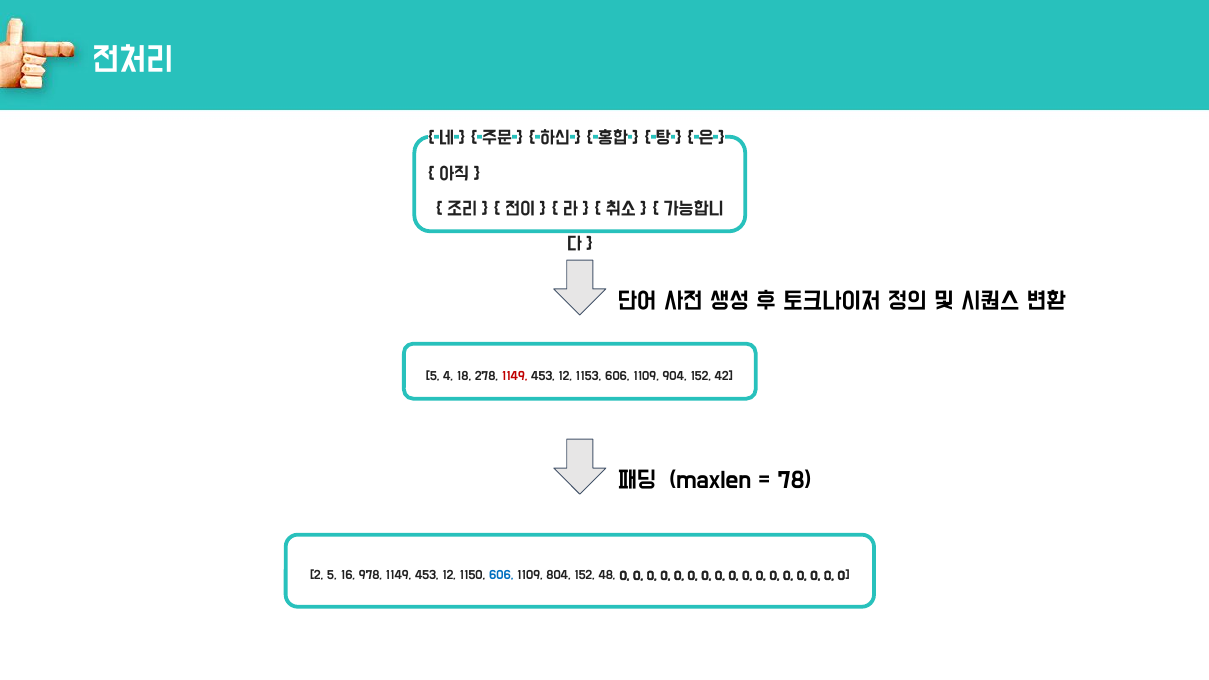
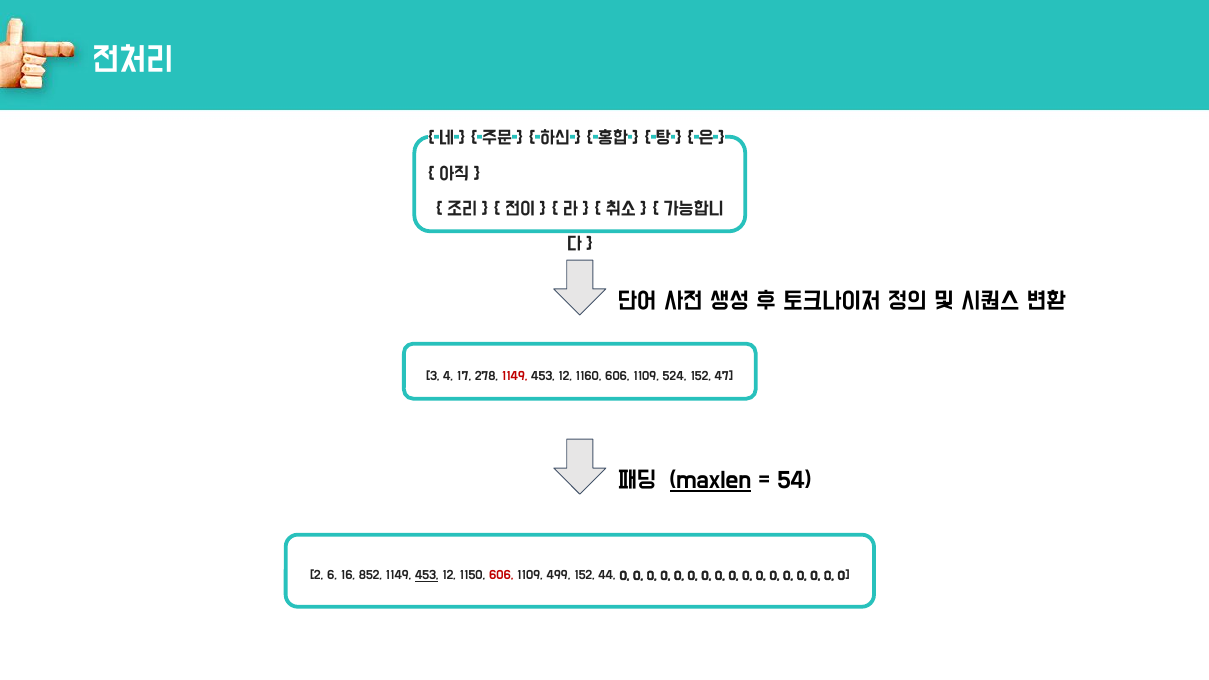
5: 5 -> 3 (433, 376)
18: 18 -> 17 (464, 376)
1153: 1153 -> 1160 (589, 376)
904: 904 -> 524 (674, 376)
42: 42 -> 47 (724, 376)
maxlen underline: none -> present (711, 480)
78: 78 -> 54 (794, 480)
2 5: 5 -> 6 (332, 576)
978: 978 -> 852 (370, 576)
453 underline: none -> present (427, 576)
606 colour: blue -> red (501, 576)
804: 804 -> 499 (558, 576)
48: 48 -> 44 (607, 576)
